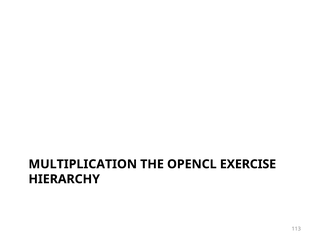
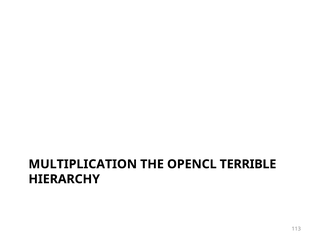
EXERCISE: EXERCISE -> TERRIBLE (248, 164)
